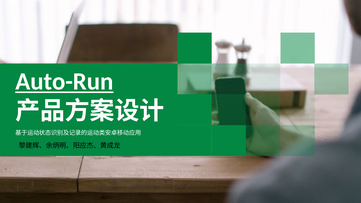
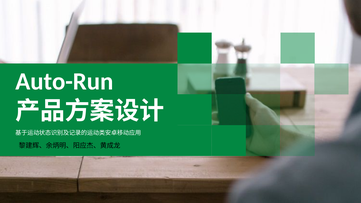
Auto-Run underline: present -> none (64, 81)
